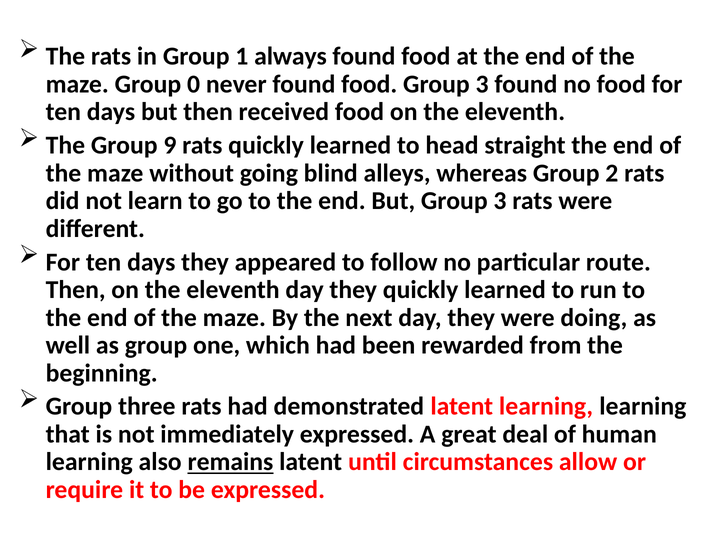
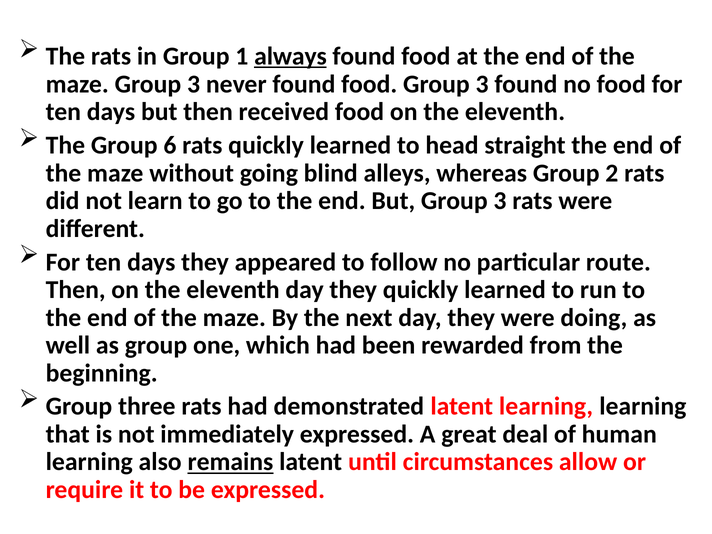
always underline: none -> present (291, 56)
maze Group 0: 0 -> 3 (194, 84)
9: 9 -> 6 (170, 145)
